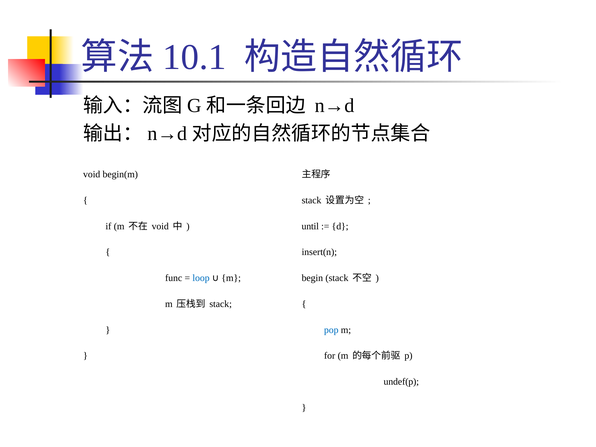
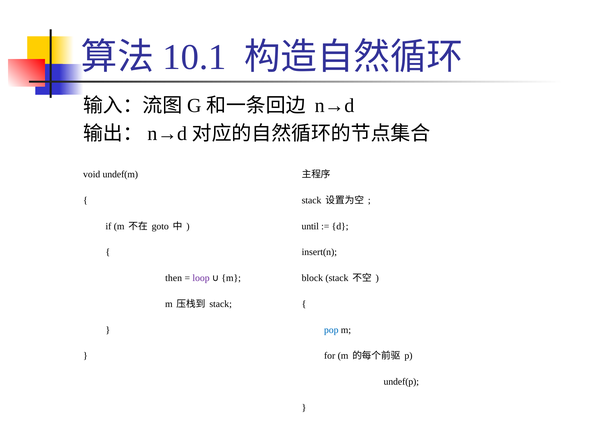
begin(m: begin(m -> undef(m (120, 174)
void: void -> goto (160, 226)
func: func -> then (174, 278)
loop colour: blue -> purple (201, 278)
begin: begin -> block (312, 278)
